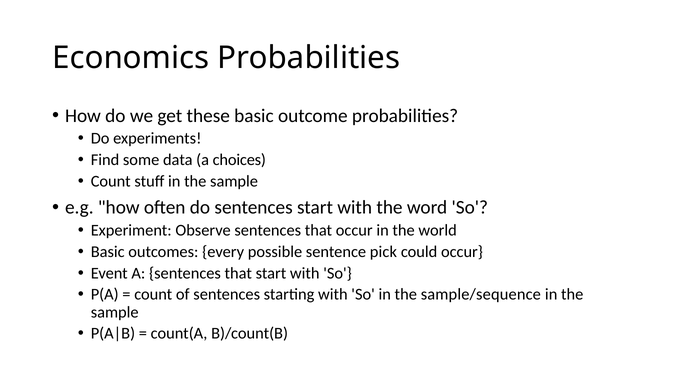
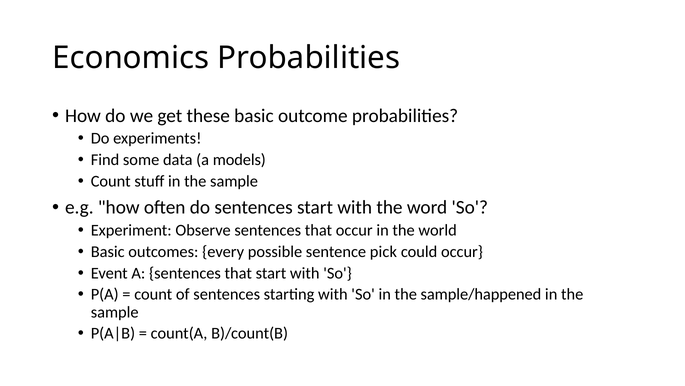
choices: choices -> models (239, 160)
sample/sequence: sample/sequence -> sample/happened (481, 294)
